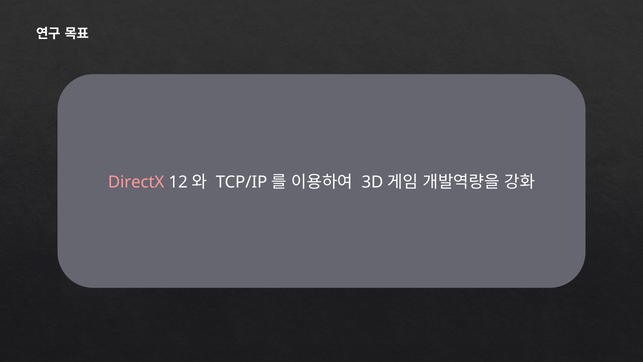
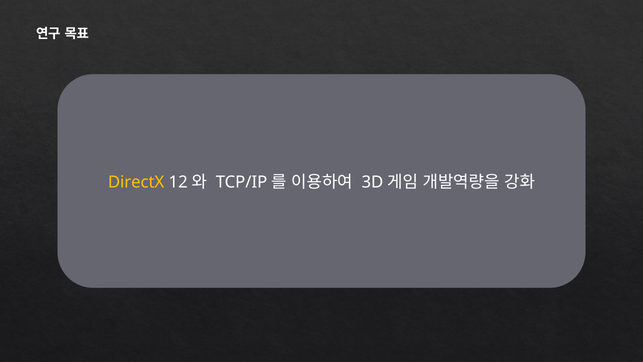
DirectX colour: pink -> yellow (136, 182)
